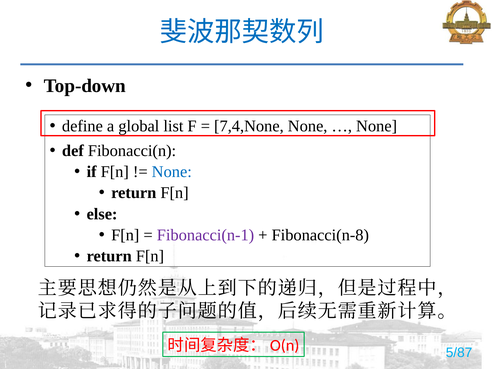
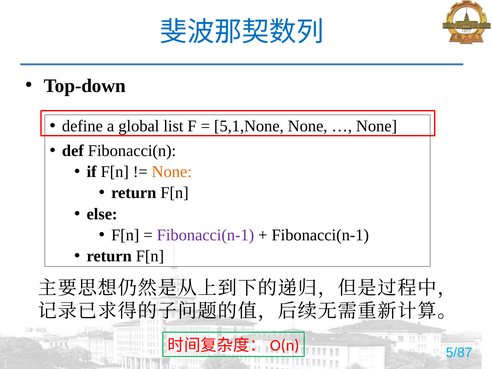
7,4,None: 7,4,None -> 5,1,None (249, 126)
None colour: blue -> orange (172, 172)
Fibonacci(n-8: Fibonacci(n-8 -> Fibonacci(n-1 (320, 235)
